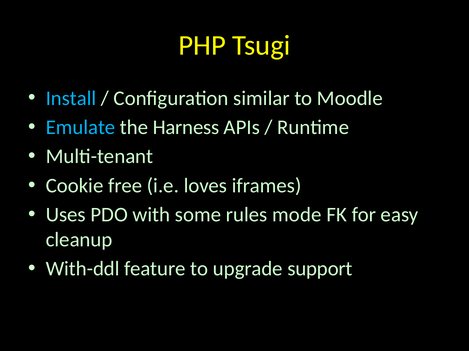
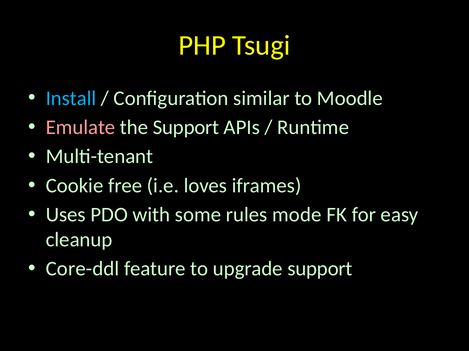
Emulate colour: light blue -> pink (81, 128)
the Harness: Harness -> Support (186, 128)
With-ddl: With-ddl -> Core-ddl (83, 269)
